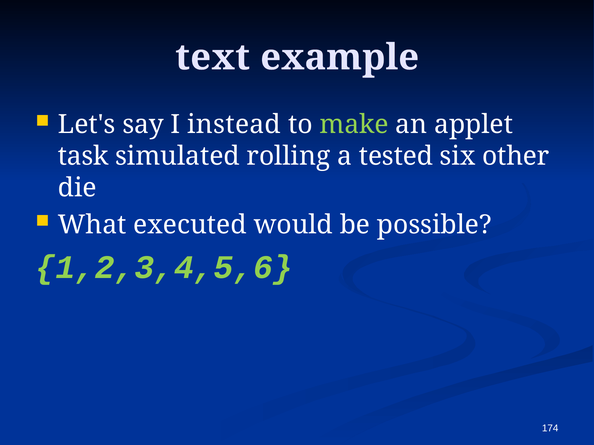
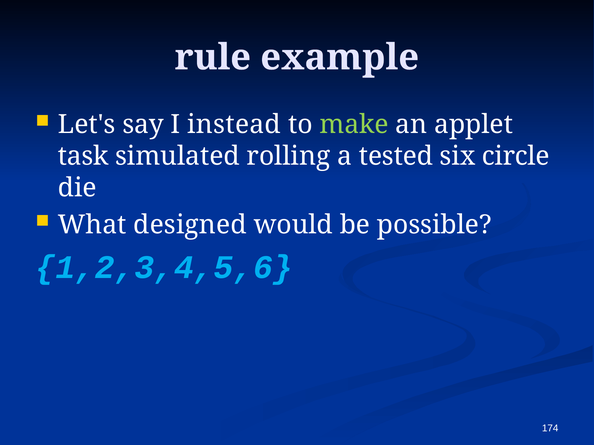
text: text -> rule (213, 58)
other: other -> circle (516, 156)
executed: executed -> designed (190, 225)
1,2,3,4,5,6 colour: light green -> light blue (164, 268)
